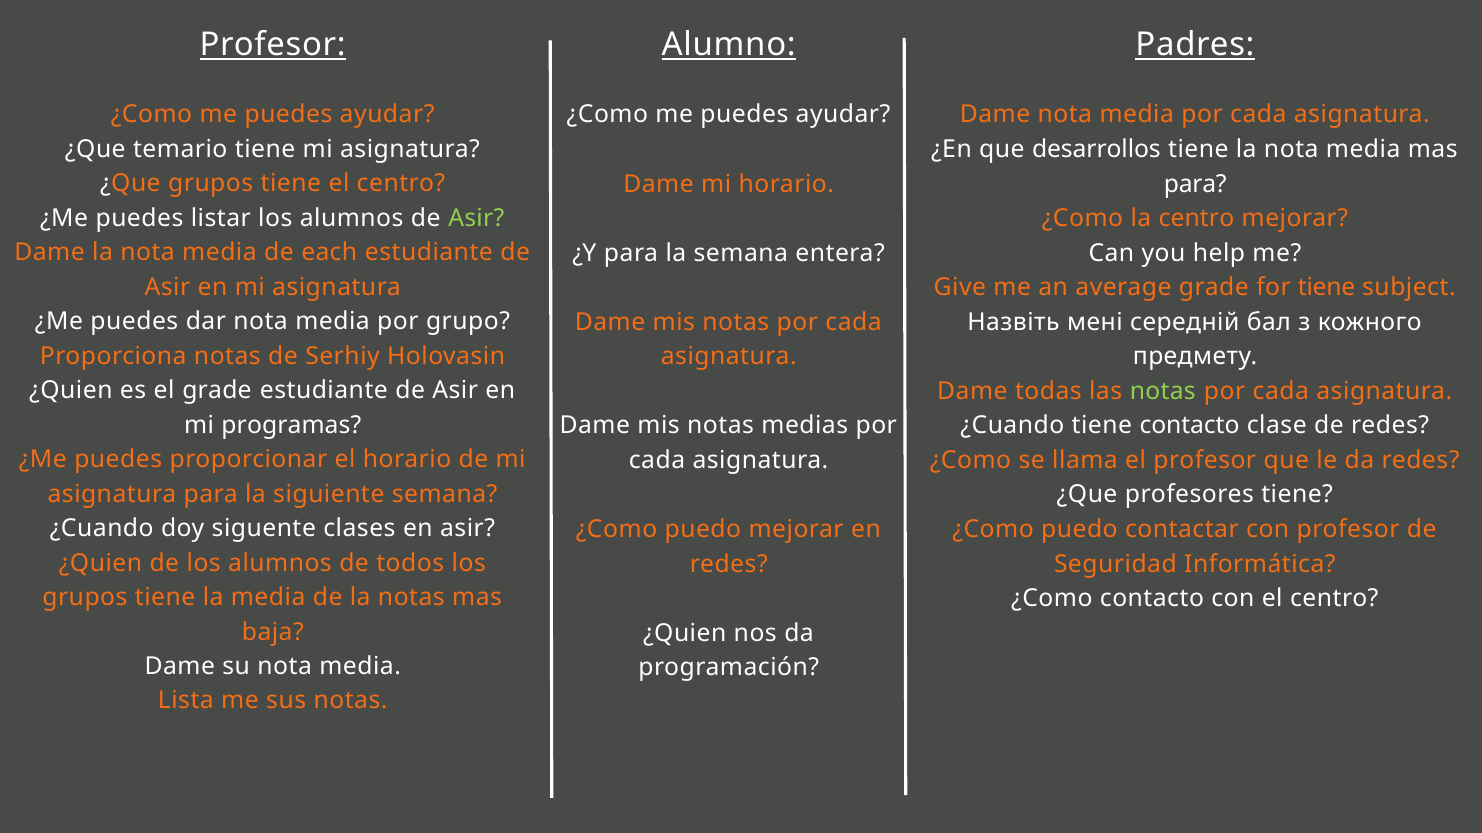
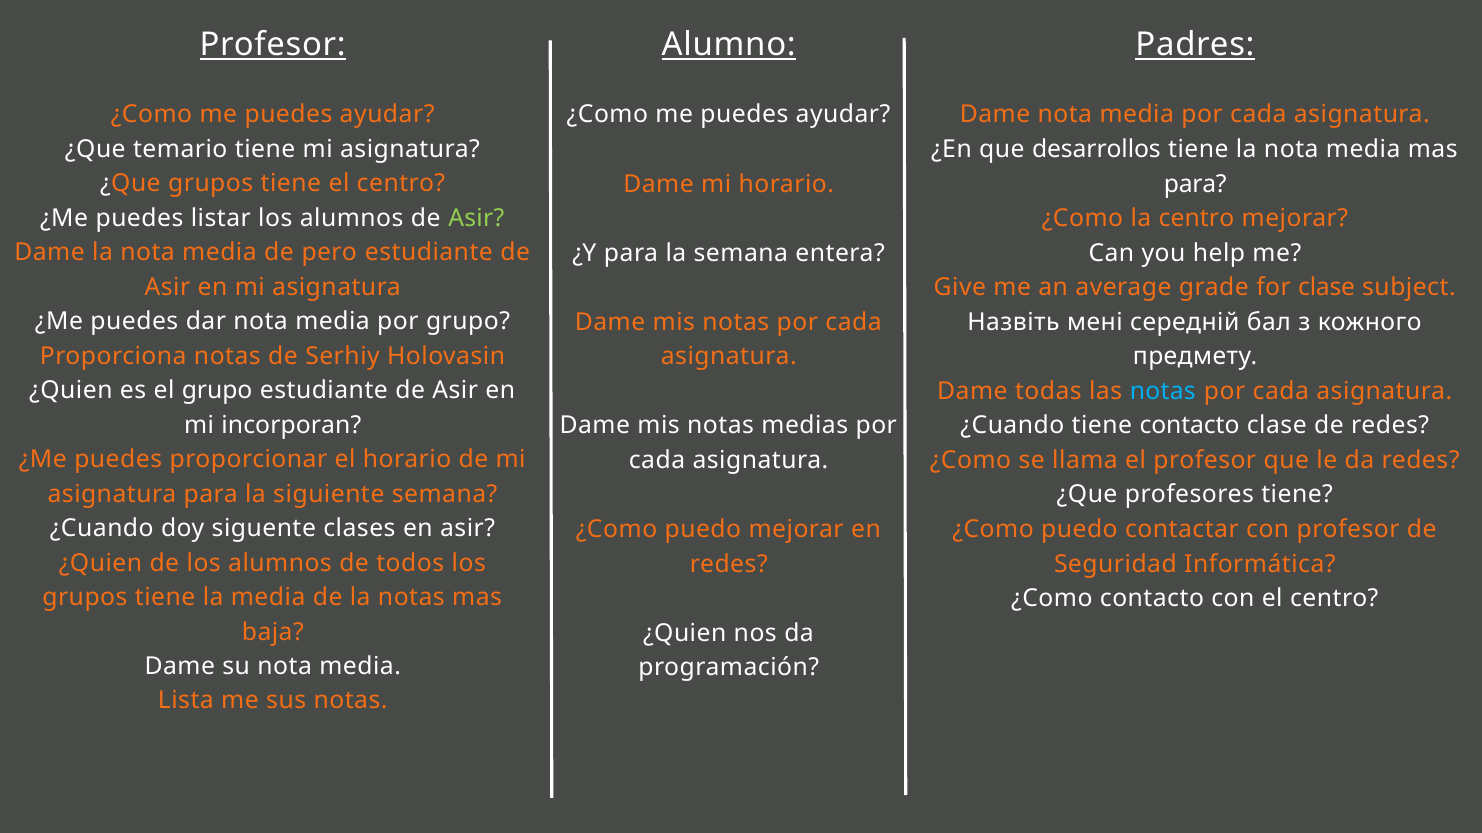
each: each -> pero (329, 253)
for tiene: tiene -> clase (1327, 288)
el grade: grade -> grupo (217, 391)
notas colour: light green -> light blue (1163, 391)
programas: programas -> incorporan (291, 425)
